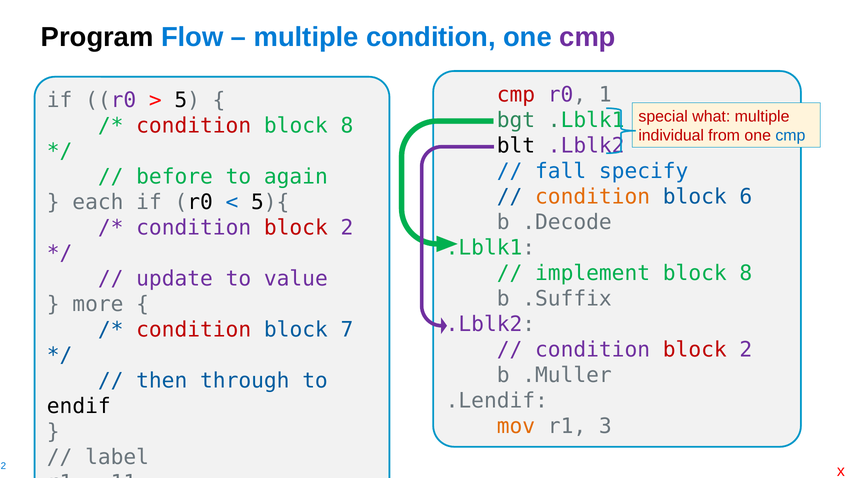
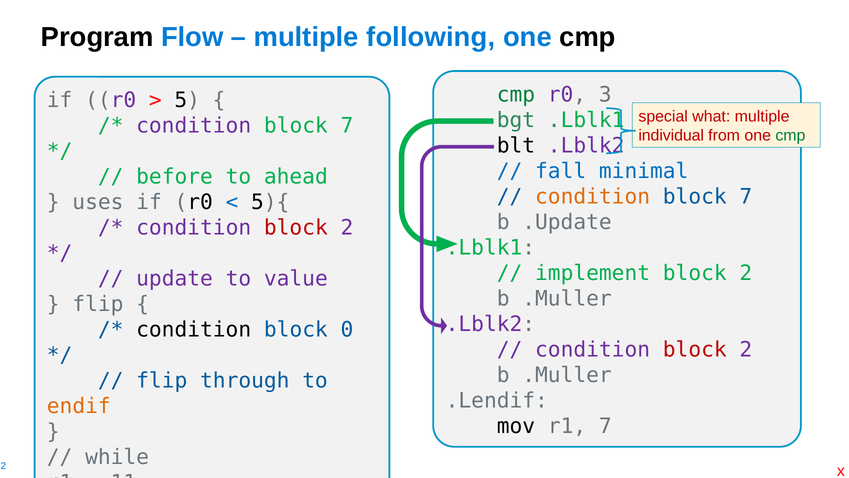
multiple condition: condition -> following (431, 37)
cmp colour: purple -> black (588, 37)
cmp colour: red -> green (516, 95)
1: 1 -> 3 (605, 95)
condition colour: red -> purple (194, 126)
8: 8 -> 7 (347, 126)
cmp colour: blue -> green (790, 136)
specify: specify -> minimal (644, 171)
again: again -> ahead (296, 176)
6: 6 -> 7 (746, 196)
each: each -> uses (98, 202)
.Decode: .Decode -> .Update (567, 222)
8: 8 -> 2 (746, 273)
.Suffix: .Suffix -> .Muller (567, 298)
more: more -> flip (98, 304)
condition colour: red -> black (194, 329)
7: 7 -> 0 (347, 329)
then: then -> flip (162, 380)
endif colour: black -> orange (79, 406)
mov colour: orange -> black (516, 426)
r1 3: 3 -> 7 (605, 426)
label: label -> while (117, 457)
